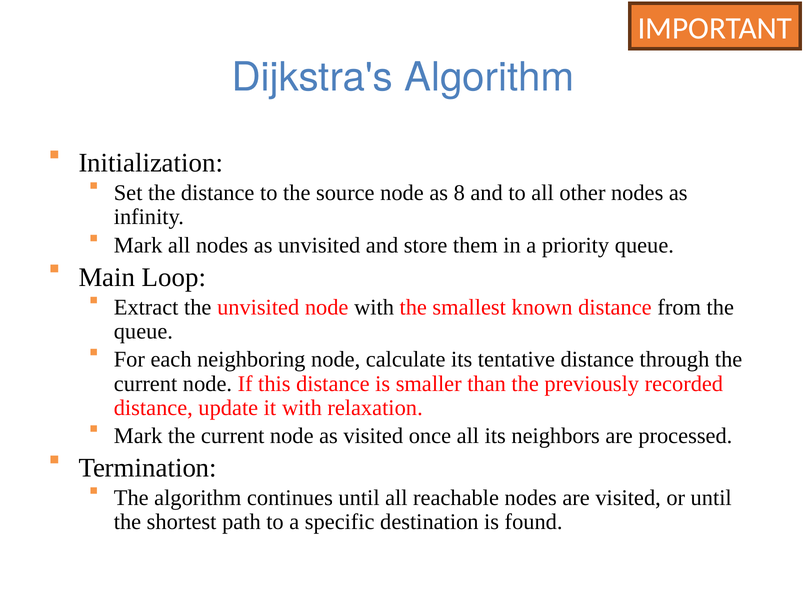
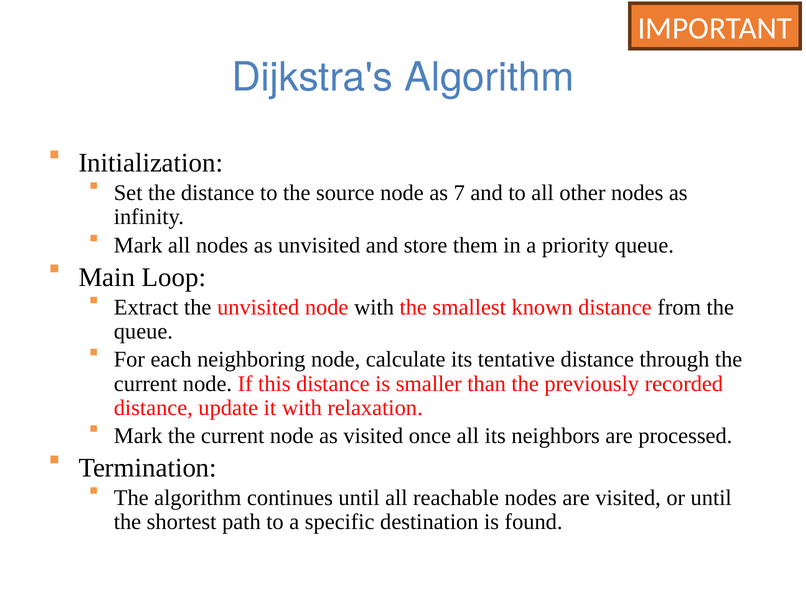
8: 8 -> 7 (459, 193)
